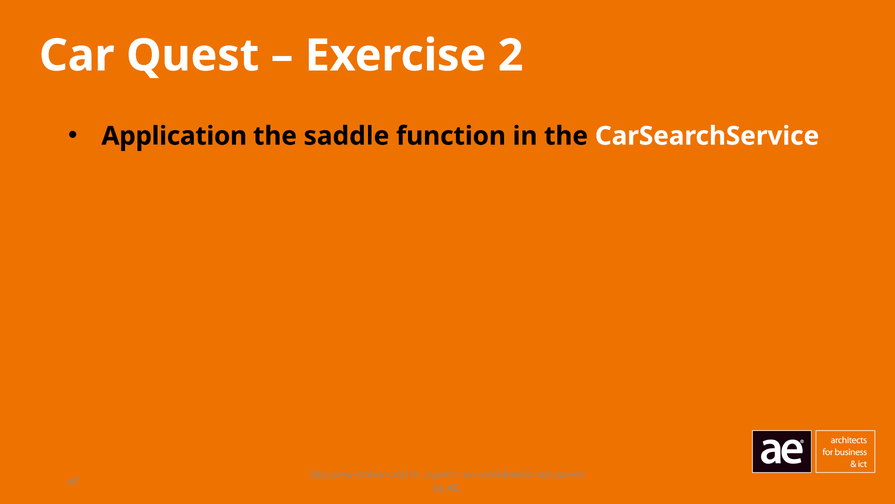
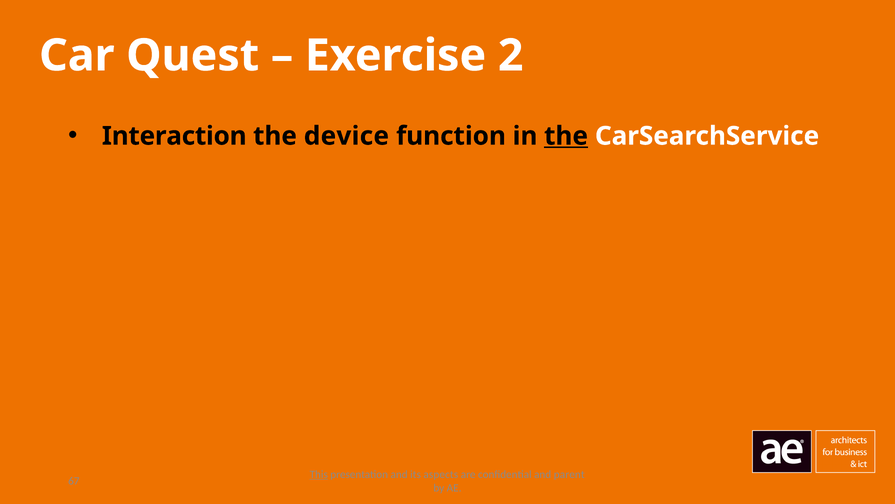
Application: Application -> Interaction (174, 136)
saddle: saddle -> device (346, 136)
the underline: none -> present (566, 136)
